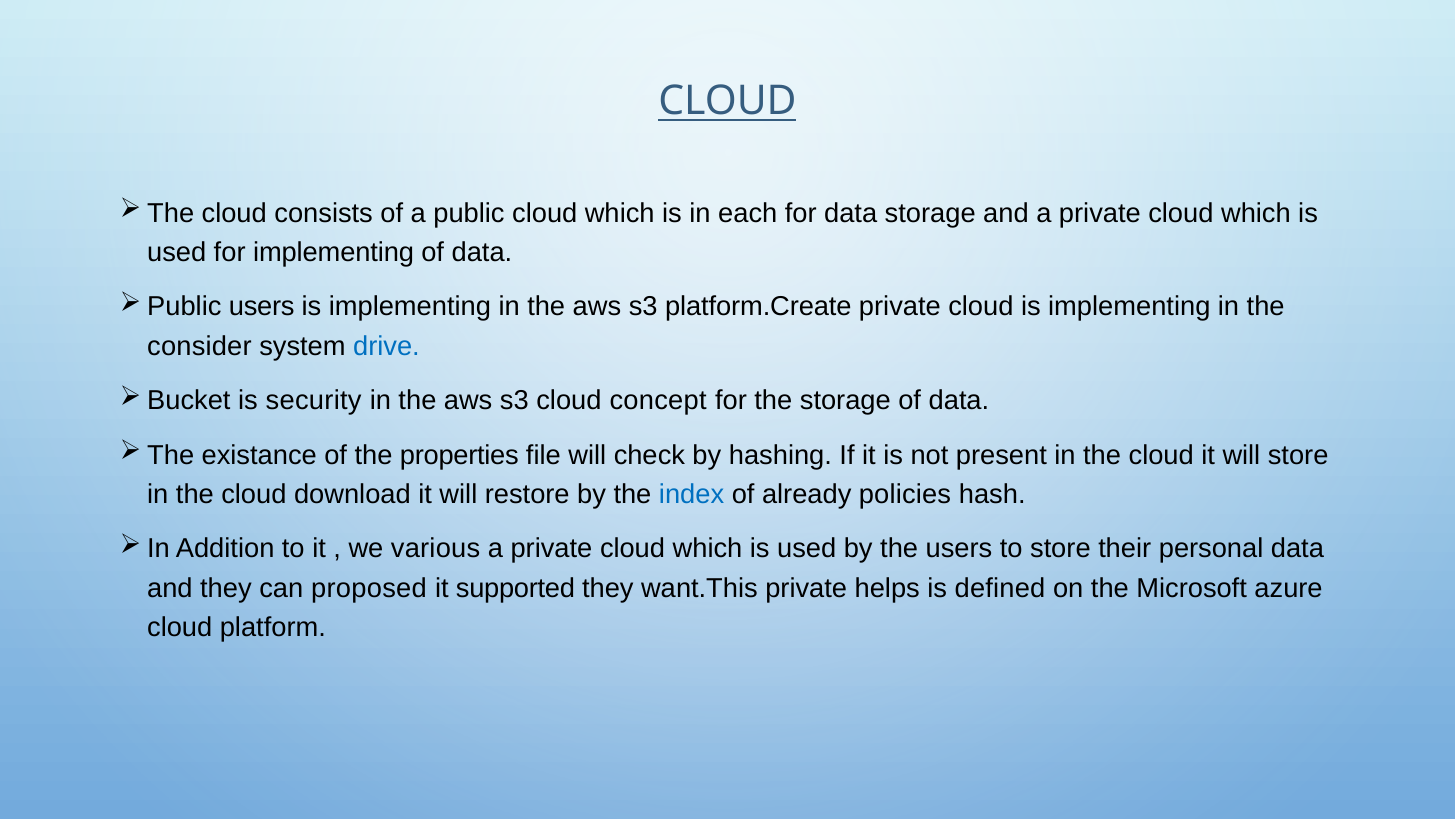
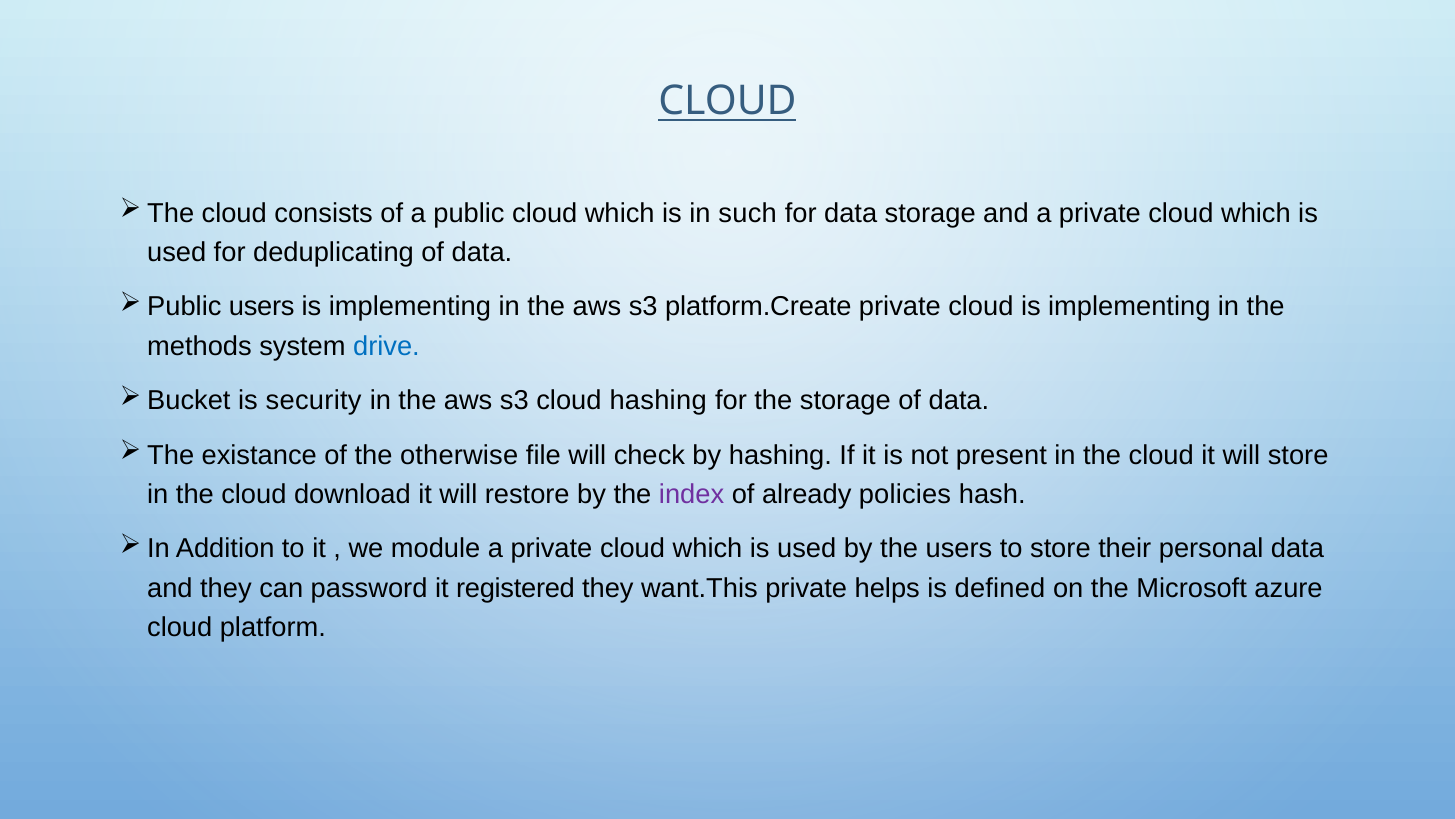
each: each -> such (748, 213)
for implementing: implementing -> deduplicating (334, 252)
consider: consider -> methods (200, 346)
cloud concept: concept -> hashing (658, 400)
properties: properties -> otherwise (459, 455)
index colour: blue -> purple (692, 494)
various: various -> module (436, 548)
proposed: proposed -> password (369, 588)
supported: supported -> registered (515, 588)
